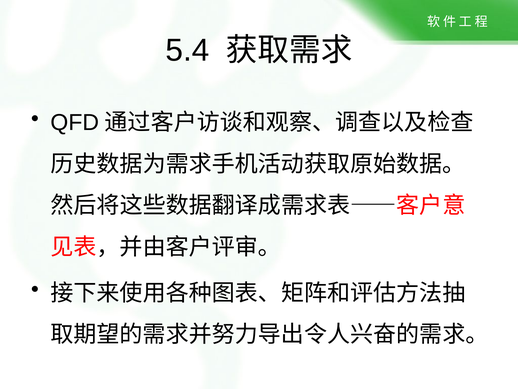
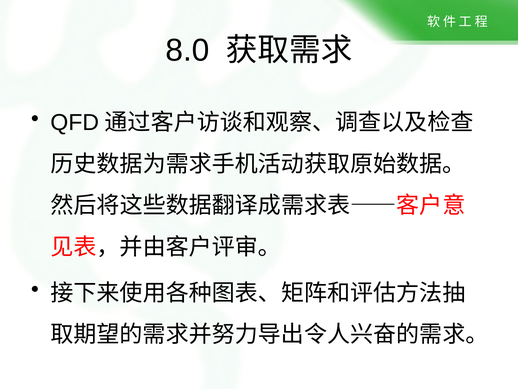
5.4: 5.4 -> 8.0 (187, 50)
